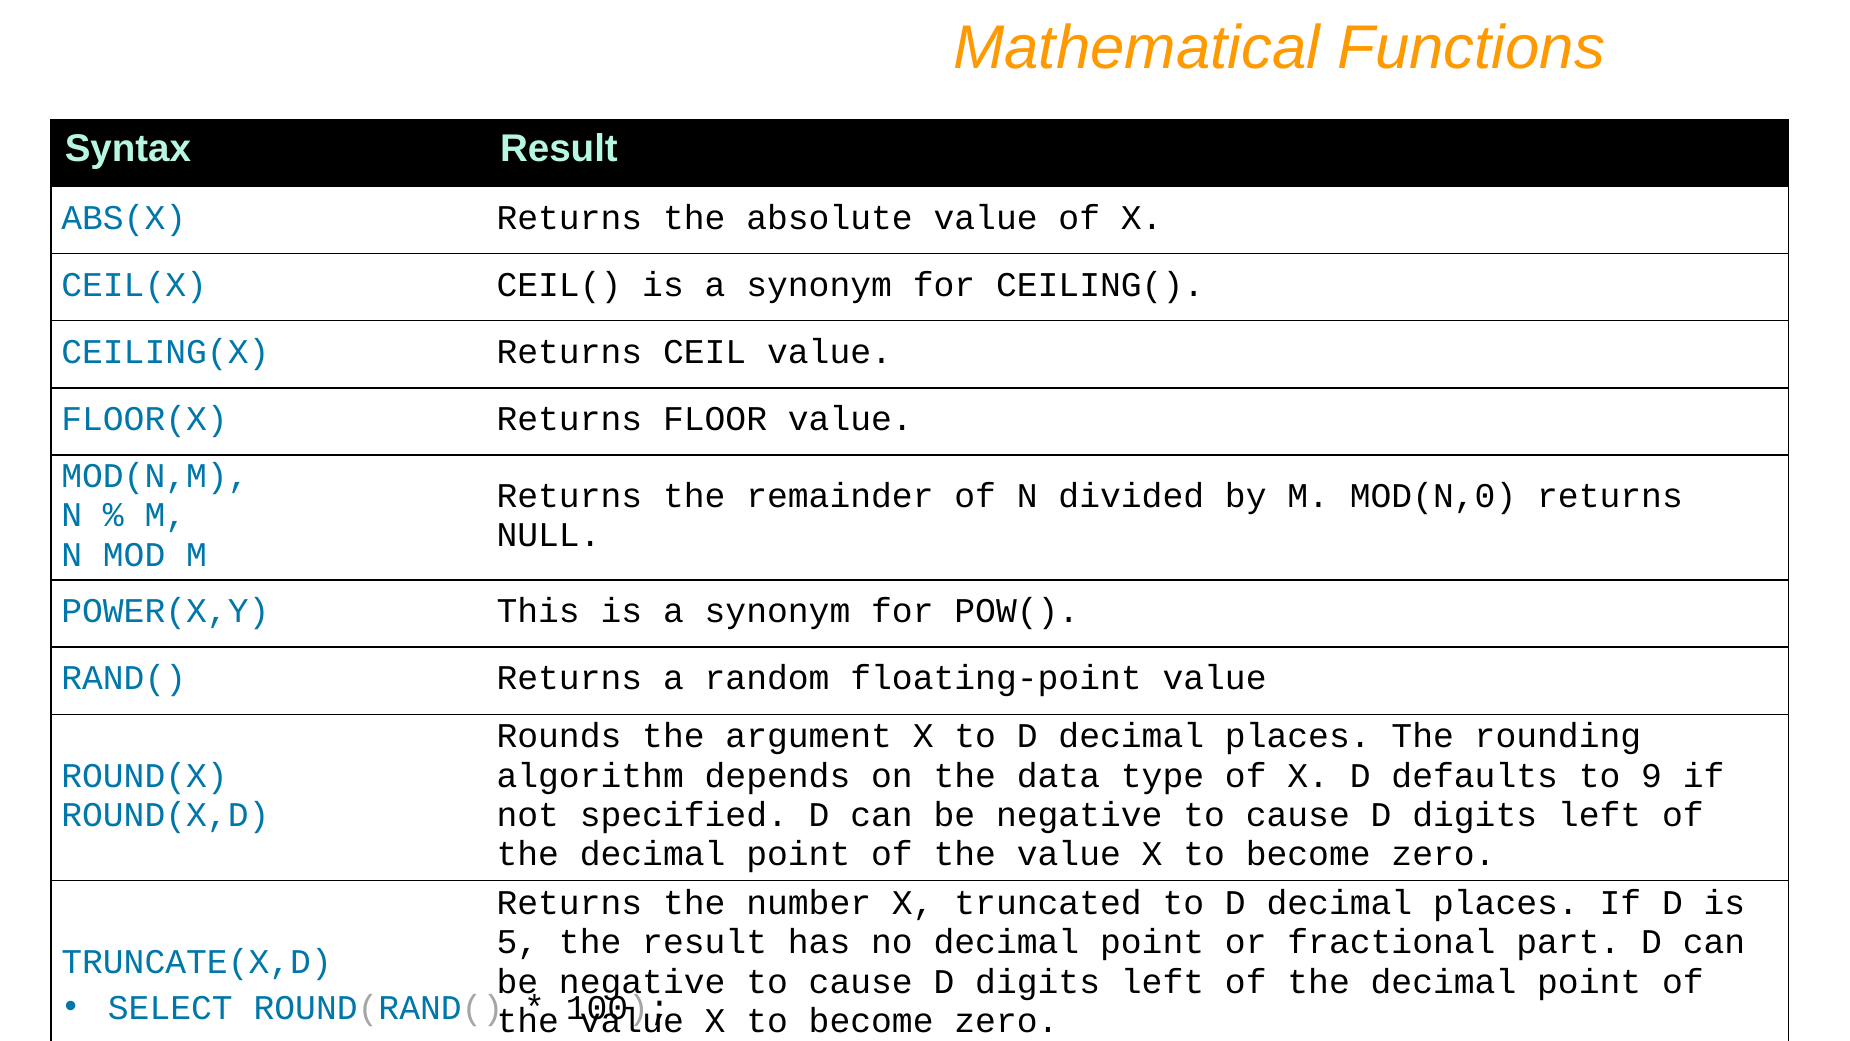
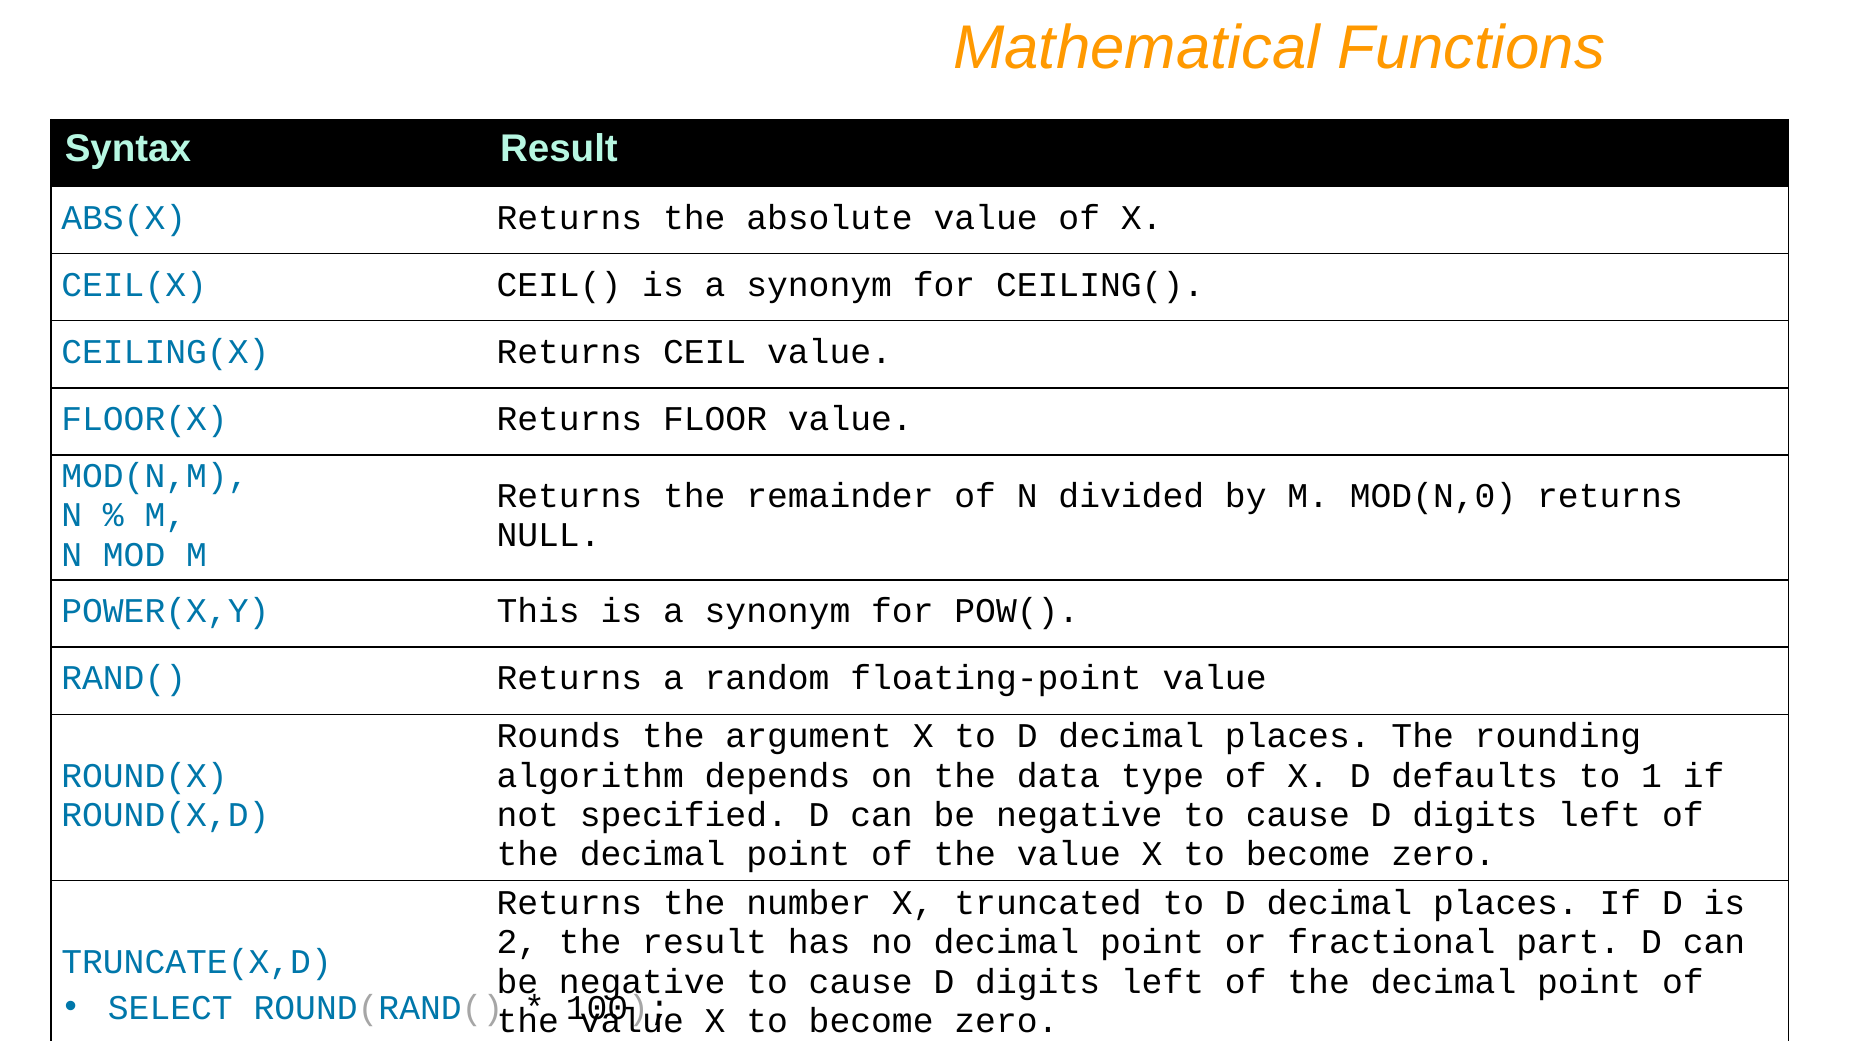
9: 9 -> 1 (1652, 775)
5: 5 -> 2 (517, 942)
